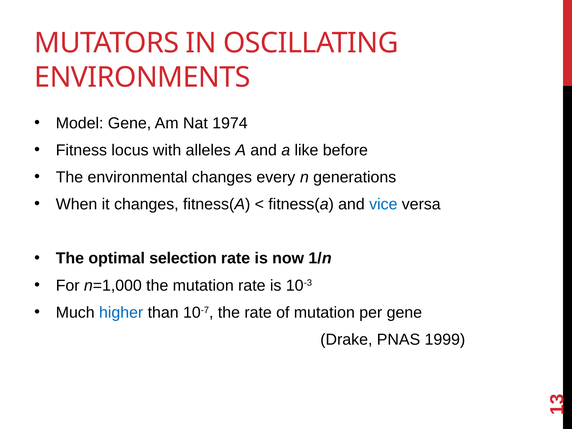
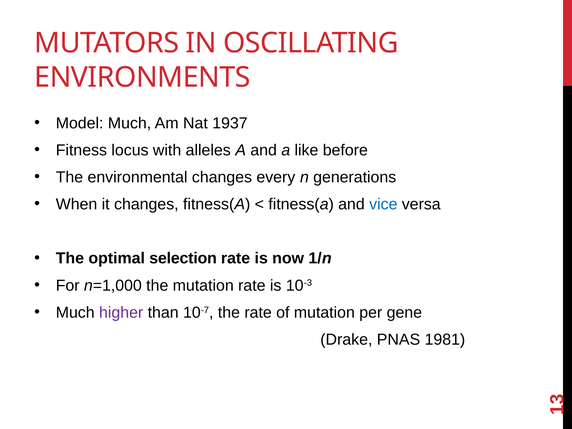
Model Gene: Gene -> Much (130, 123)
1974: 1974 -> 1937 (230, 123)
higher colour: blue -> purple (121, 312)
1999: 1999 -> 1981 (445, 340)
